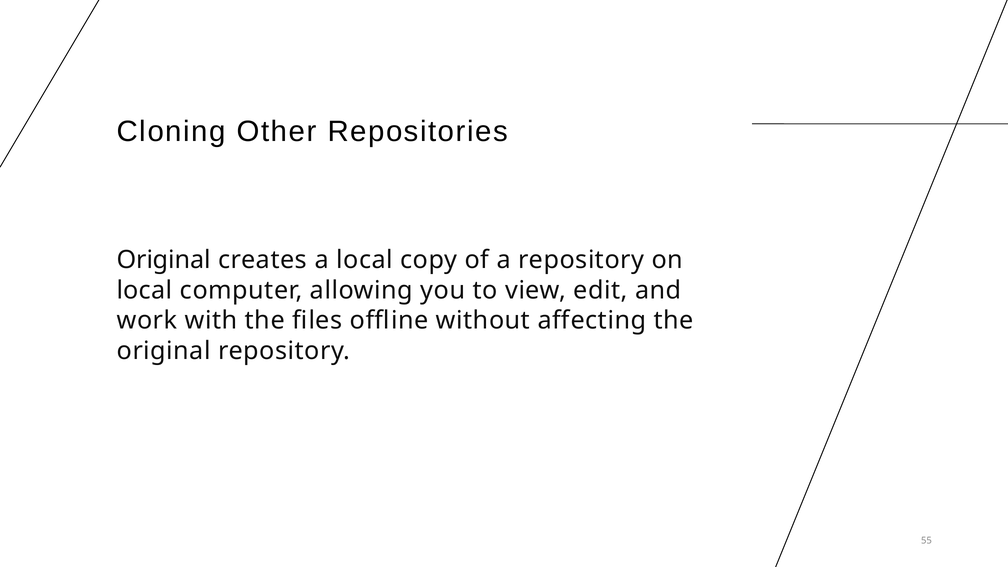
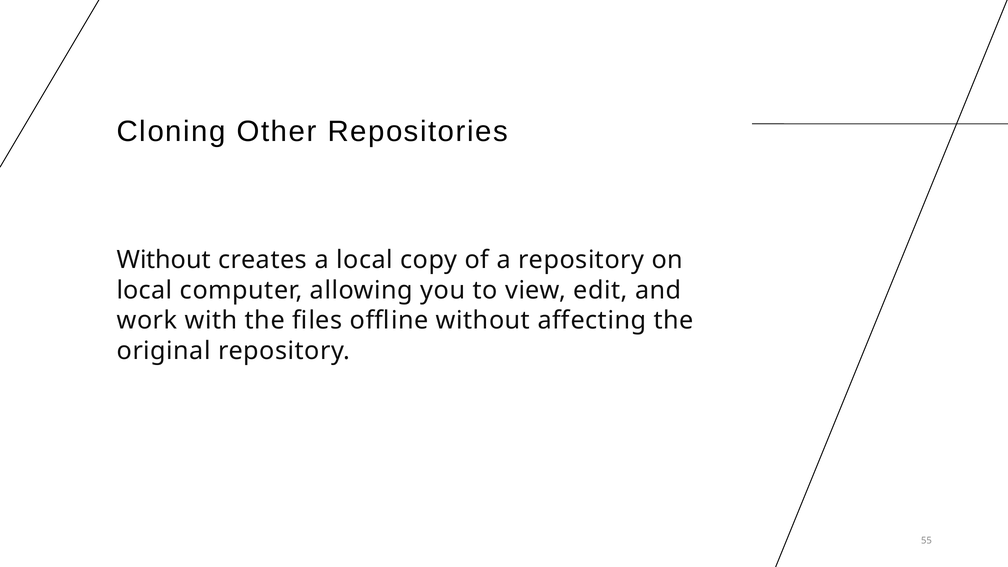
Original: Original -> Without (164, 260)
